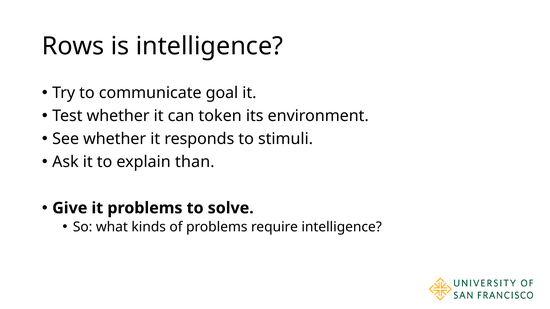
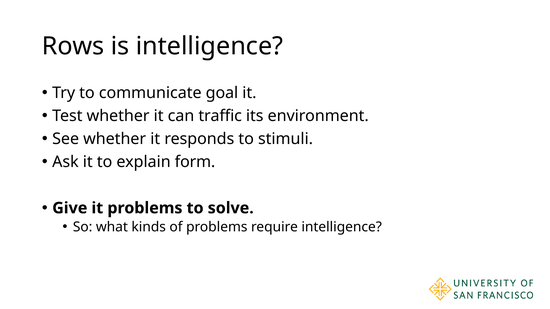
token: token -> traffic (220, 116)
than: than -> form (195, 162)
